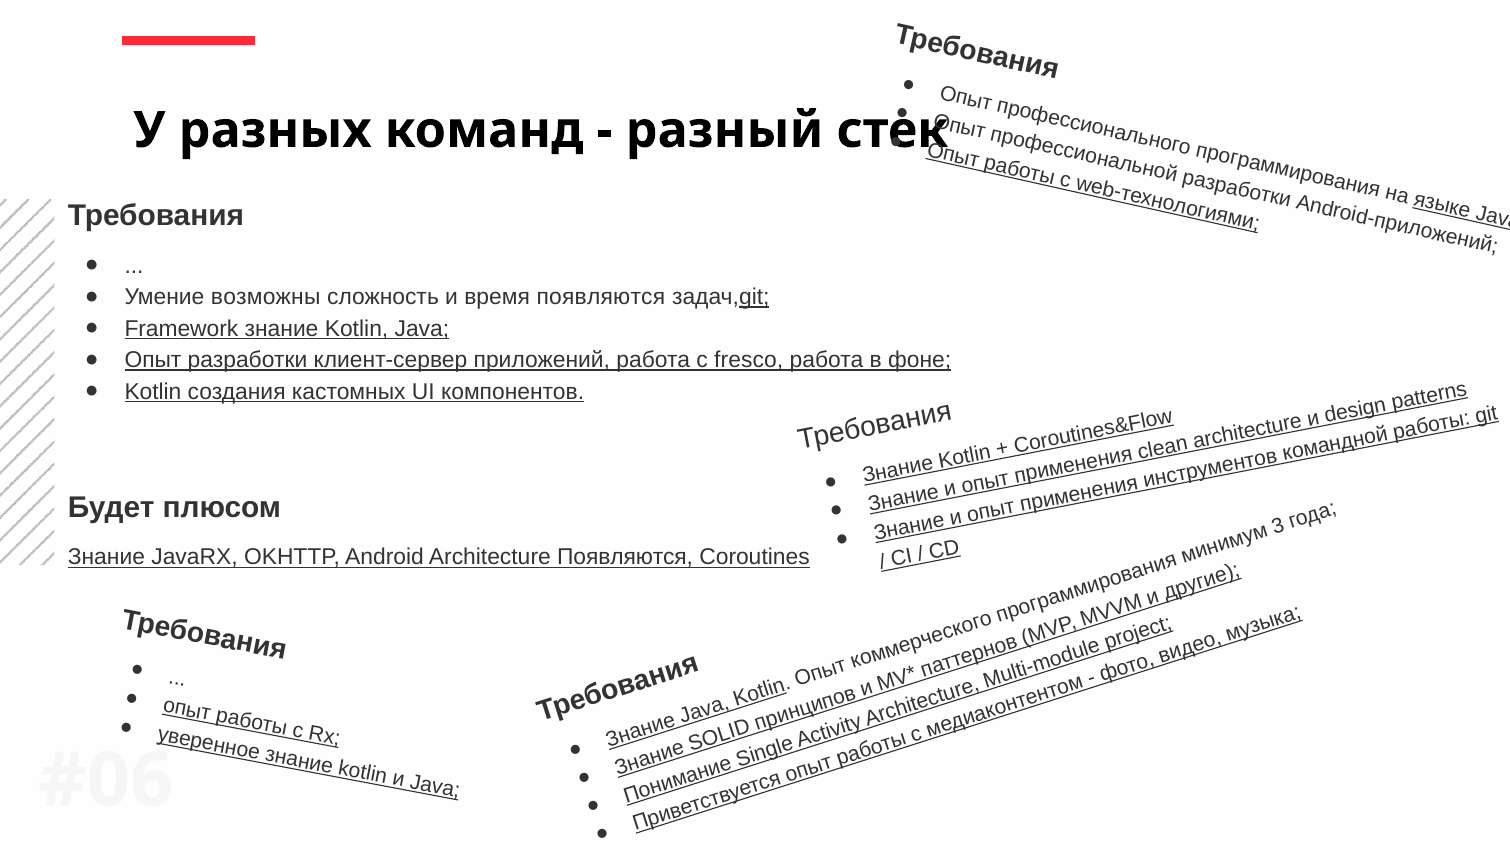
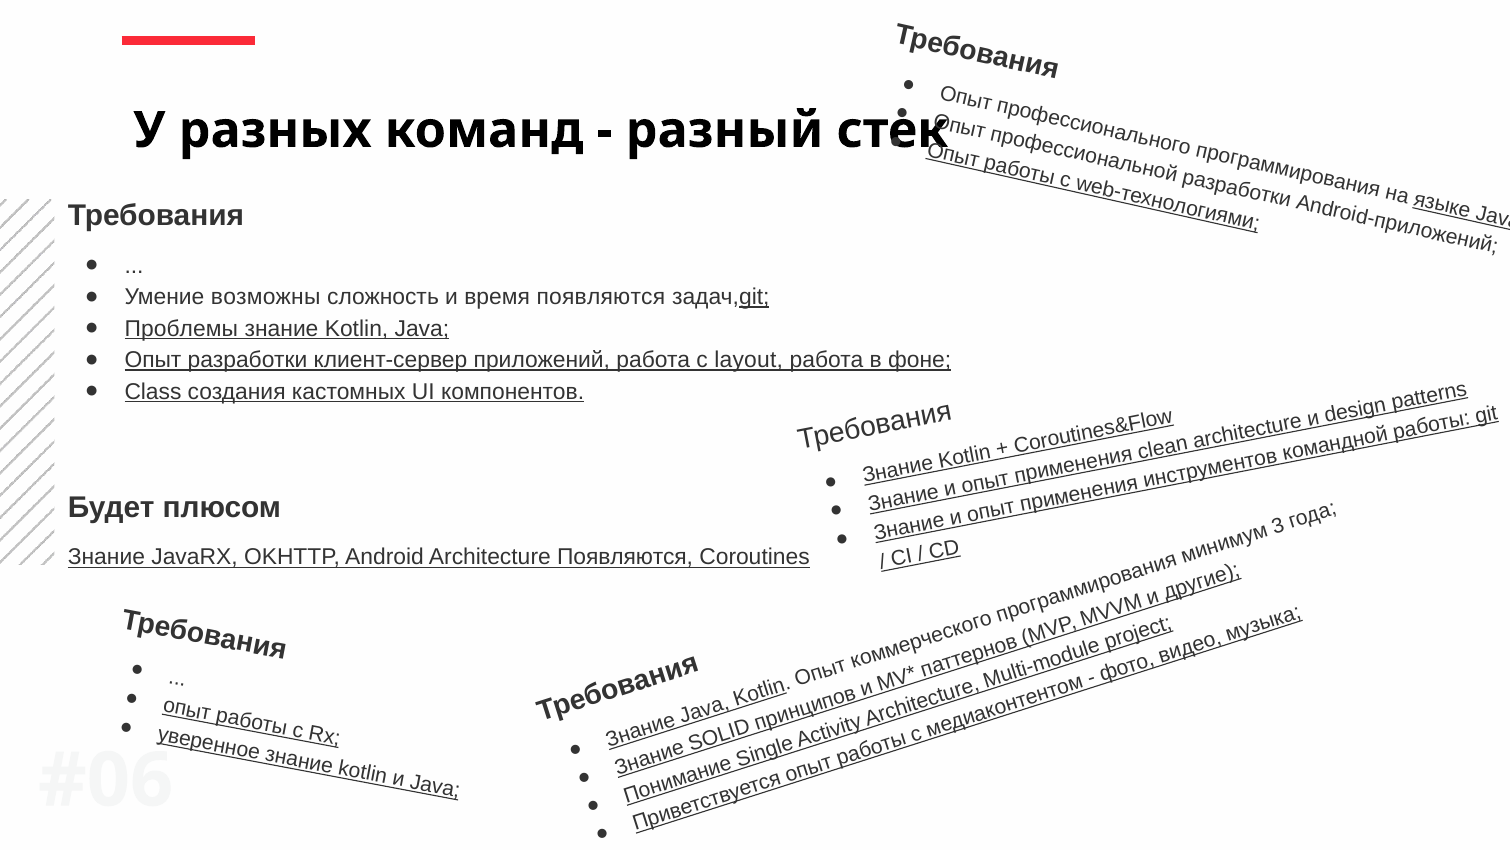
Framework: Framework -> Проблемы (181, 328)
fresco: fresco -> layout (749, 360)
Kotlin: Kotlin -> Class (153, 391)
